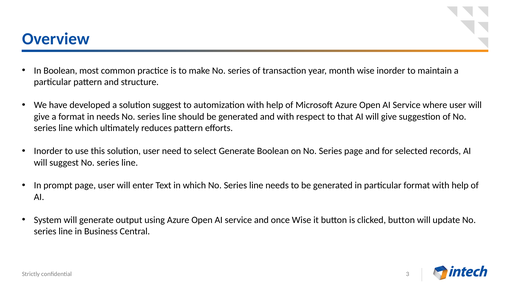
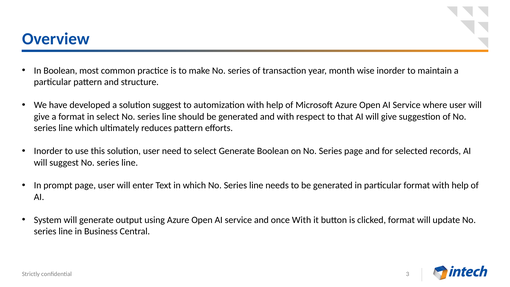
in needs: needs -> select (108, 117)
once Wise: Wise -> With (302, 220)
clicked button: button -> format (401, 220)
